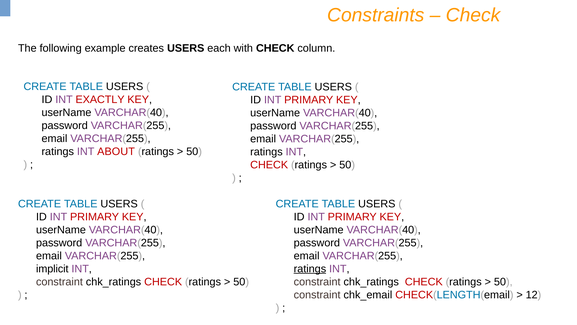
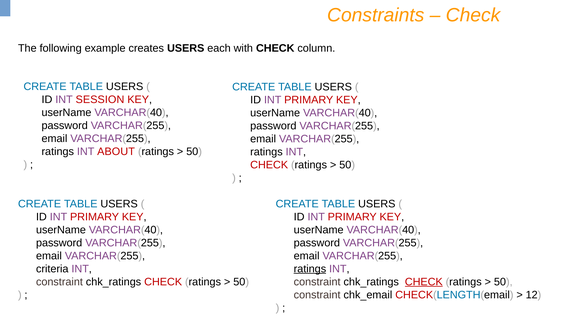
EXACTLY: EXACTLY -> SESSION (100, 99)
implicit: implicit -> criteria (52, 268)
CHECK underline: none -> present (424, 281)
